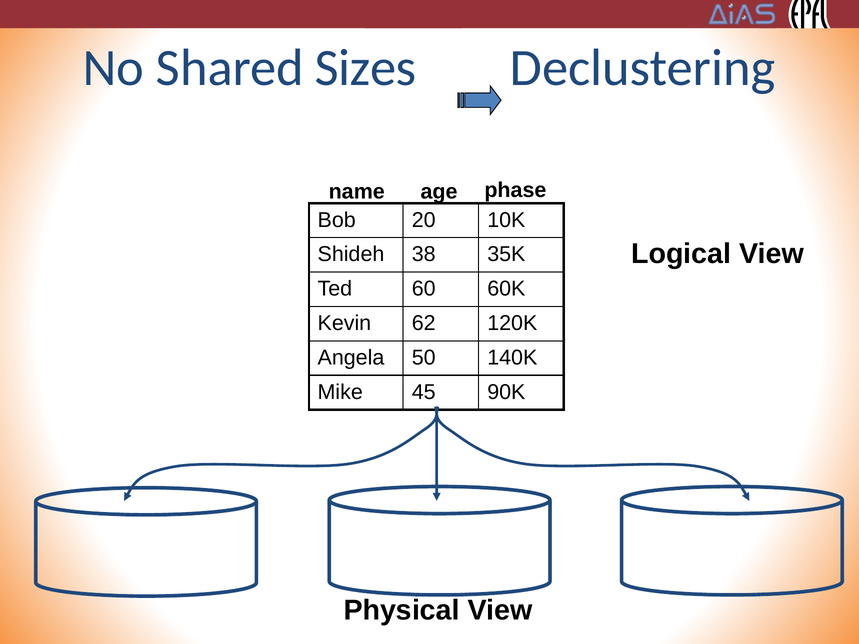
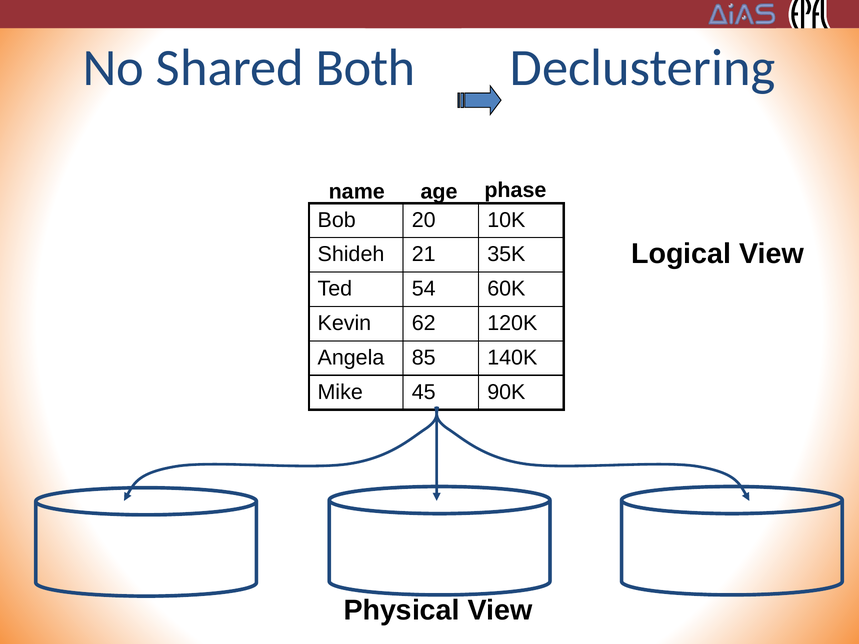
Sizes: Sizes -> Both (366, 68)
38: 38 -> 21 (424, 255)
60: 60 -> 54 (424, 289)
50: 50 -> 85 (424, 358)
